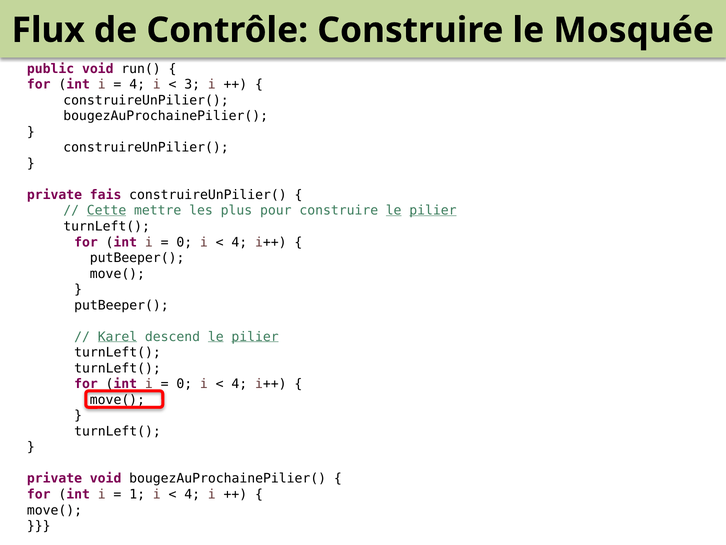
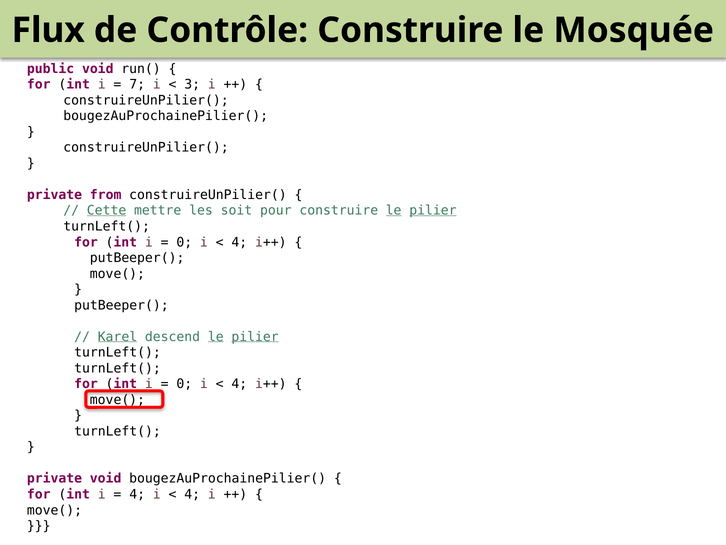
4: 4 -> 7 (137, 84)
fais: fais -> from (106, 195)
plus: plus -> soit (236, 210)
1: 1 -> 4 (137, 494)
